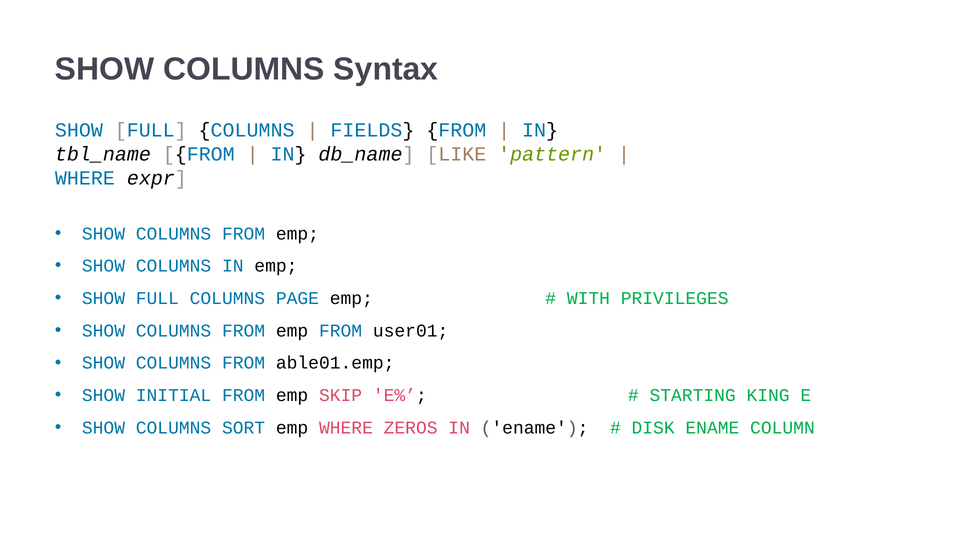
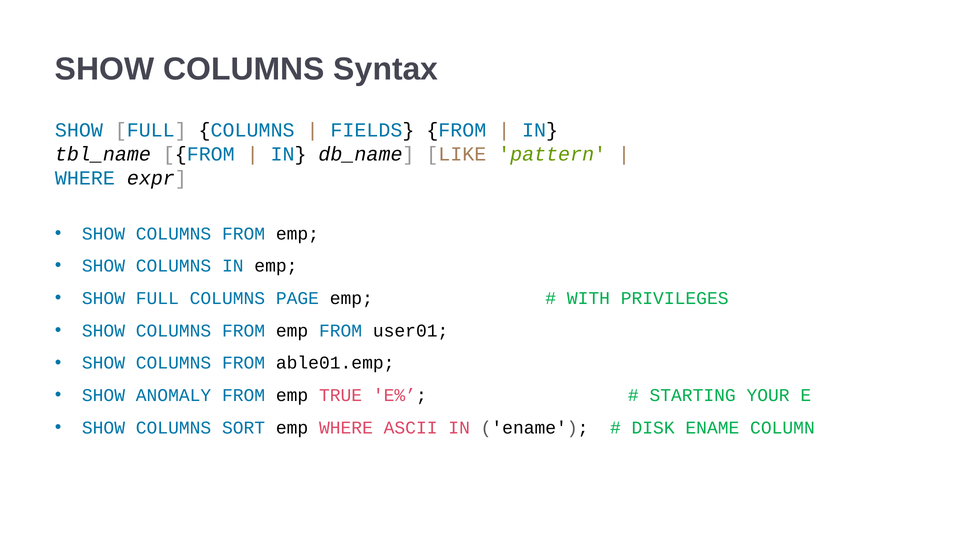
INITIAL: INITIAL -> ANOMALY (174, 395)
SKIP: SKIP -> TRUE (341, 395)
KING: KING -> YOUR (768, 395)
ZEROS: ZEROS -> ASCII (411, 428)
